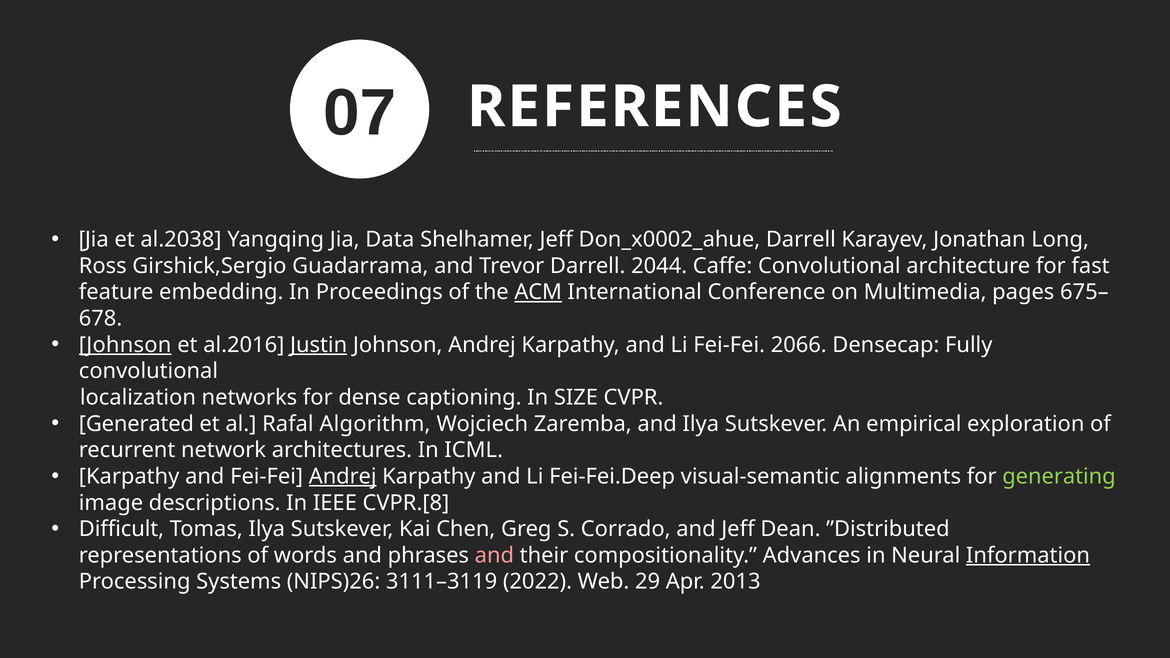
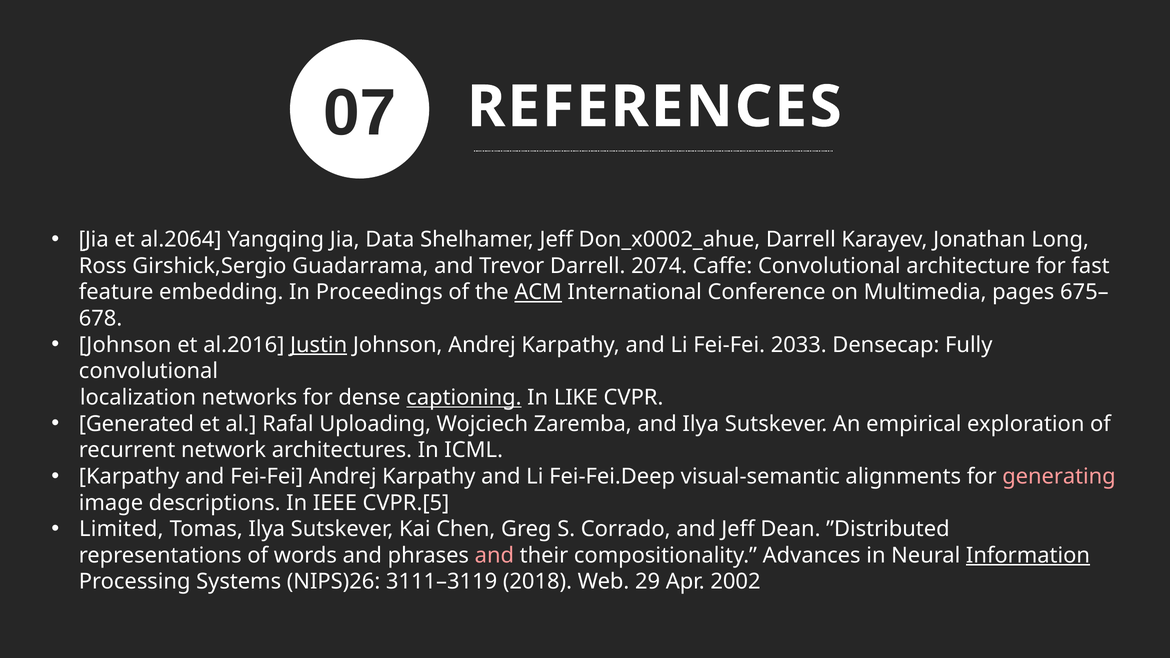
al.2038: al.2038 -> al.2064 (181, 240)
2044: 2044 -> 2074 (659, 266)
Johnson underline: present -> none (125, 345)
2066: 2066 -> 2033 (799, 345)
captioning underline: none -> present (464, 398)
SIZE: SIZE -> LIKE (576, 398)
Algorithm: Algorithm -> Uploading (375, 424)
Andrej underline: present -> none (343, 477)
generating colour: light green -> pink (1059, 477)
CVPR.[8: CVPR.[8 -> CVPR.[5 (406, 503)
Difficult: Difficult -> Limited (121, 529)
2022: 2022 -> 2018 (537, 582)
2013: 2013 -> 2002 (735, 582)
